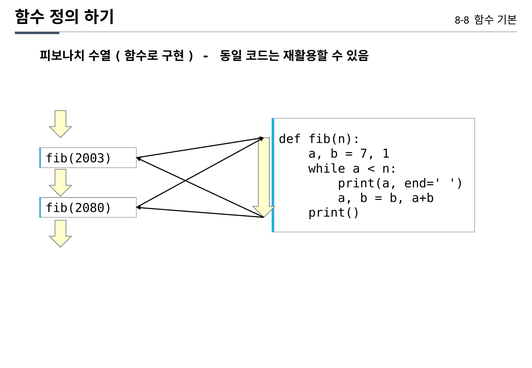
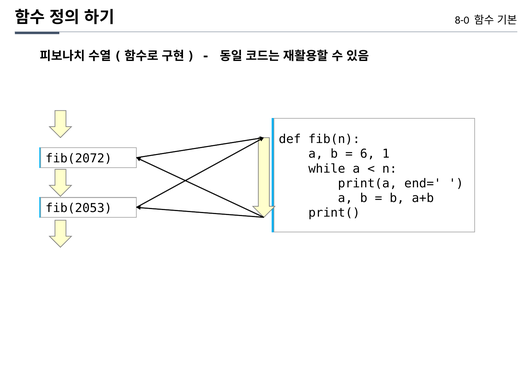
8-8: 8-8 -> 8-0 (462, 20)
7: 7 -> 6 (367, 154)
fib(2003: fib(2003 -> fib(2072 (79, 159)
fib(2080: fib(2080 -> fib(2053 (79, 208)
